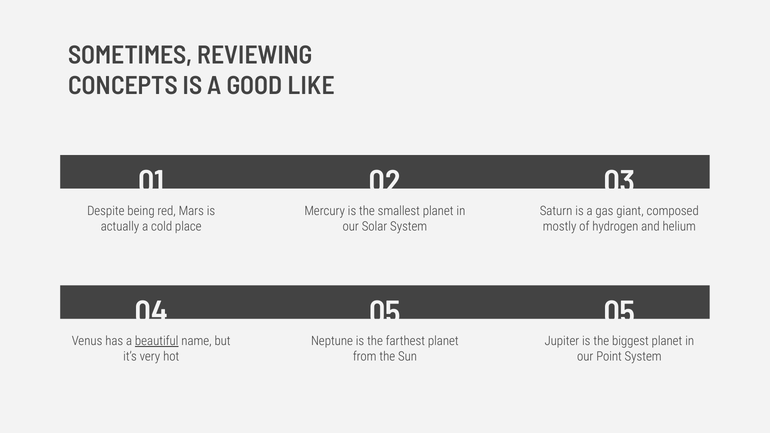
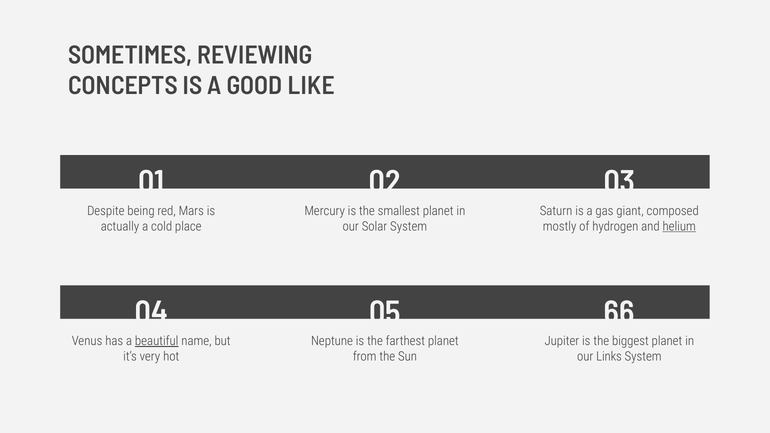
helium underline: none -> present (679, 226)
05 05: 05 -> 66 (619, 313)
Point: Point -> Links (609, 357)
